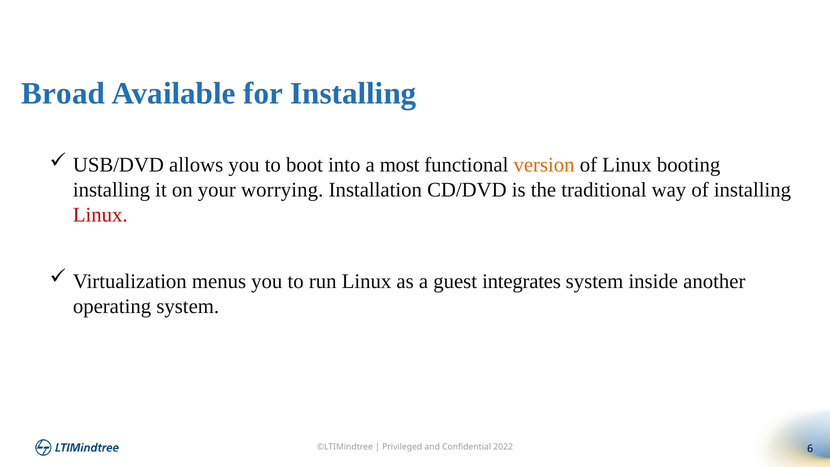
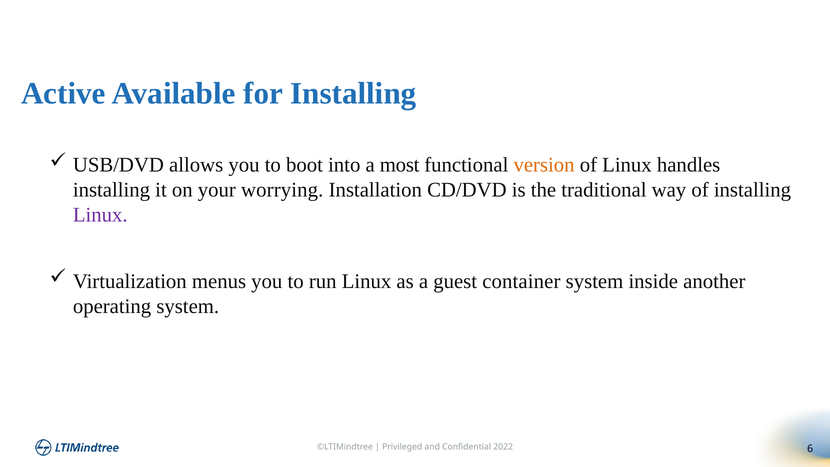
Broad: Broad -> Active (63, 93)
booting: booting -> handles (689, 165)
Linux colour: red -> purple (100, 215)
integrates: integrates -> container (521, 281)
